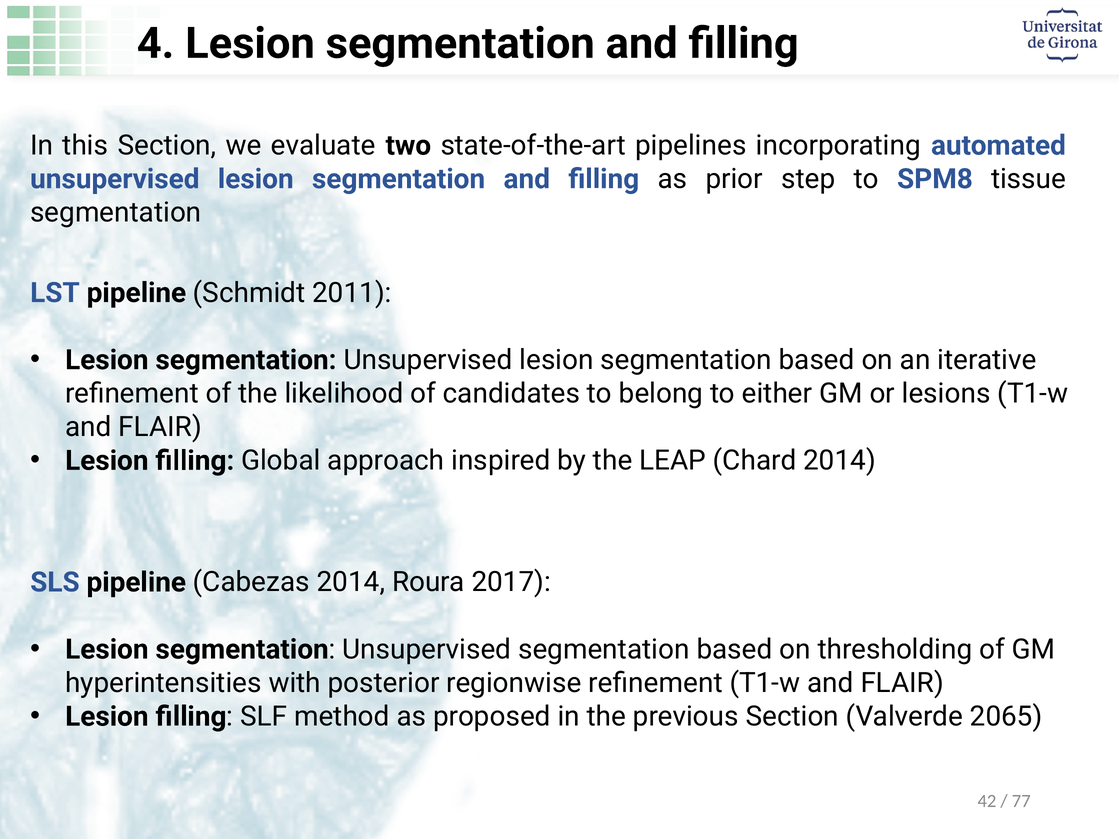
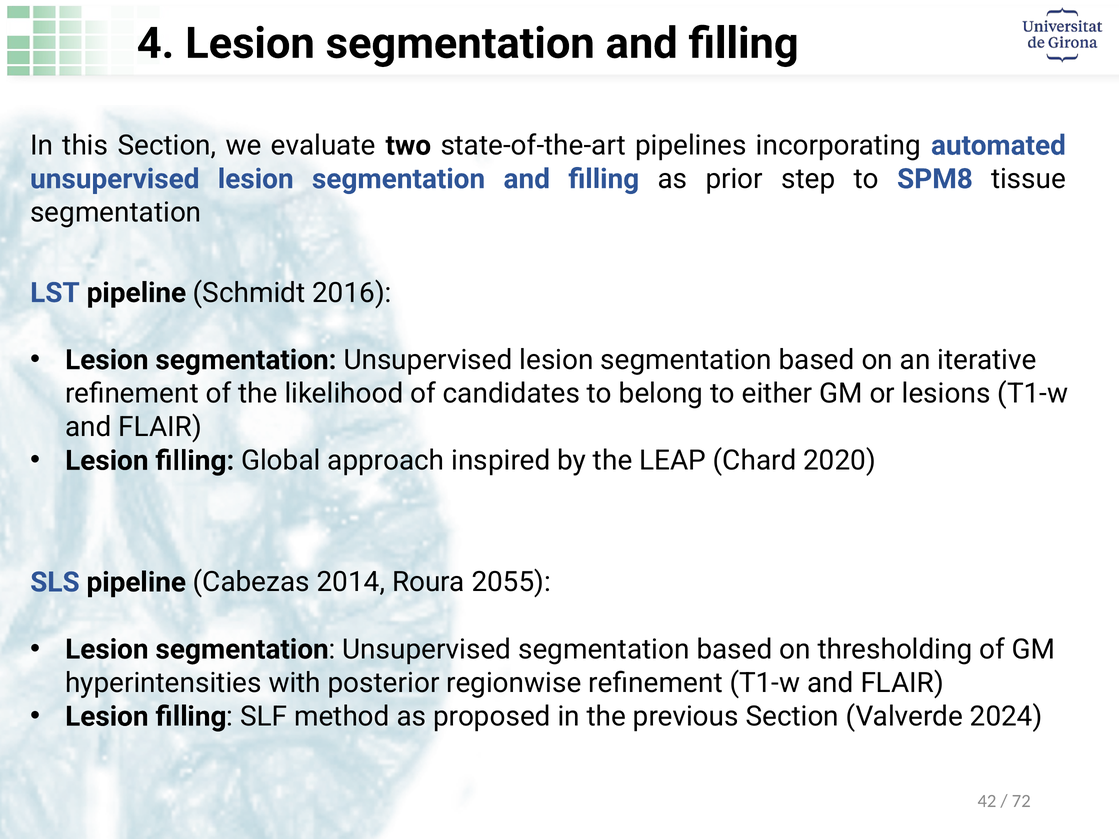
2011: 2011 -> 2016 (352, 293)
Chard 2014: 2014 -> 2020 (840, 461)
2017: 2017 -> 2055 (511, 582)
2065: 2065 -> 2024 (1006, 717)
77: 77 -> 72 (1021, 801)
